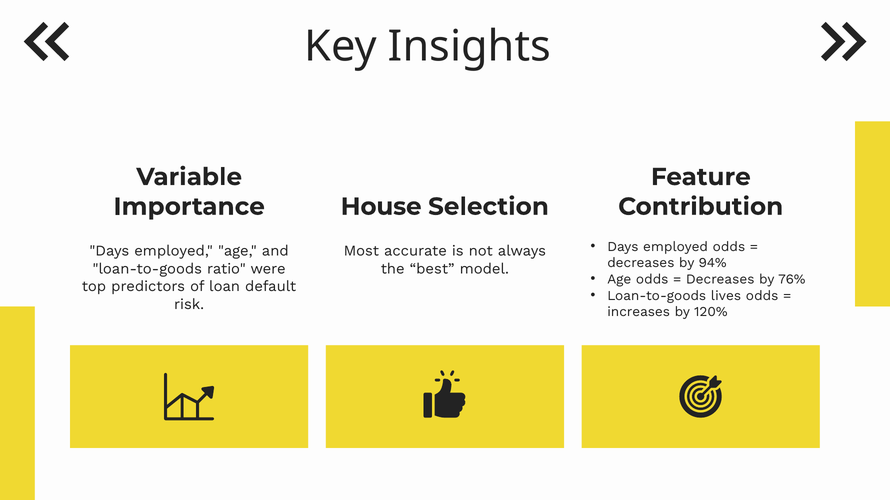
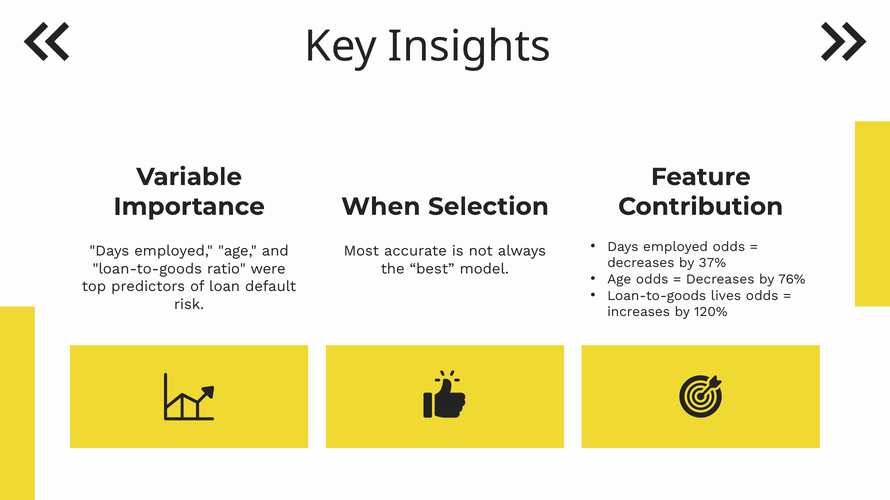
House: House -> When (381, 207)
94%: 94% -> 37% (712, 263)
